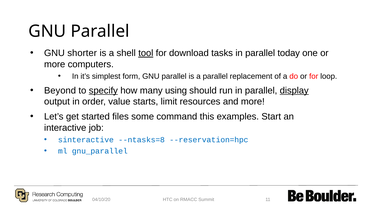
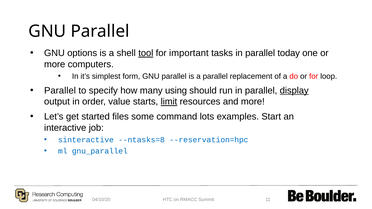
shorter: shorter -> options (82, 53)
download: download -> important (189, 53)
Beyond: Beyond -> Parallel (60, 91)
specify underline: present -> none (103, 91)
limit underline: none -> present (169, 102)
this: this -> lots (207, 117)
